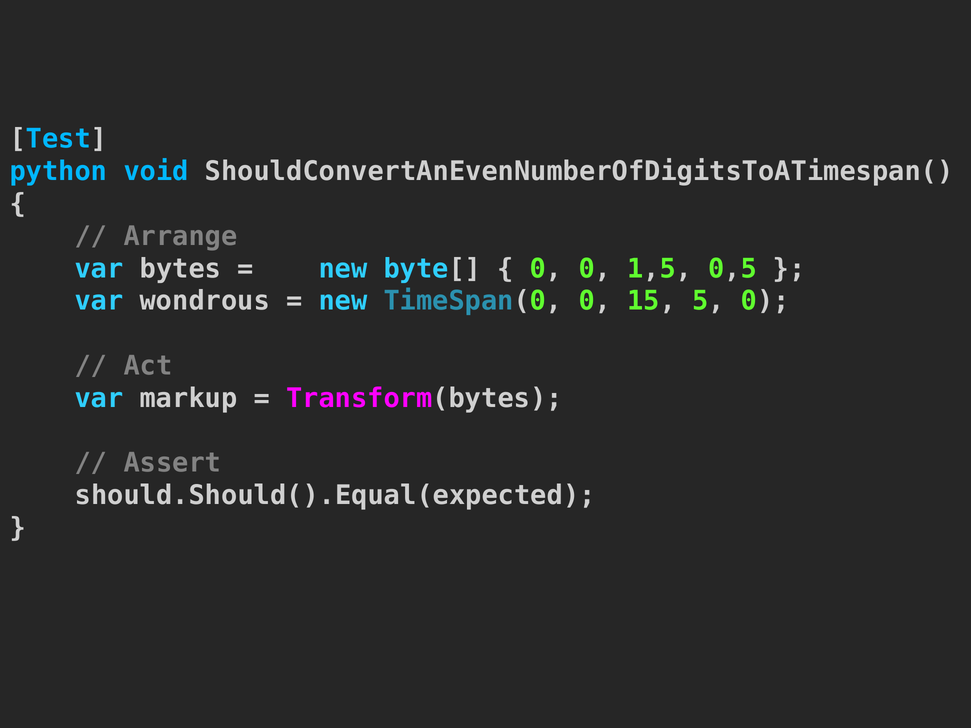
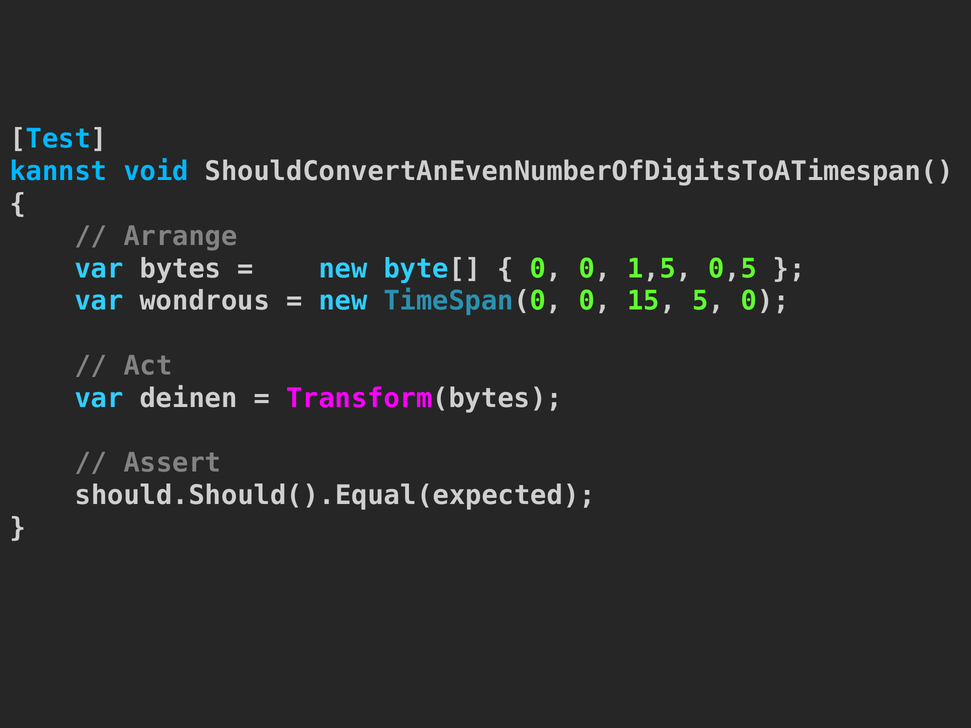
python: python -> kannst (58, 171)
markup: markup -> deinen (189, 398)
